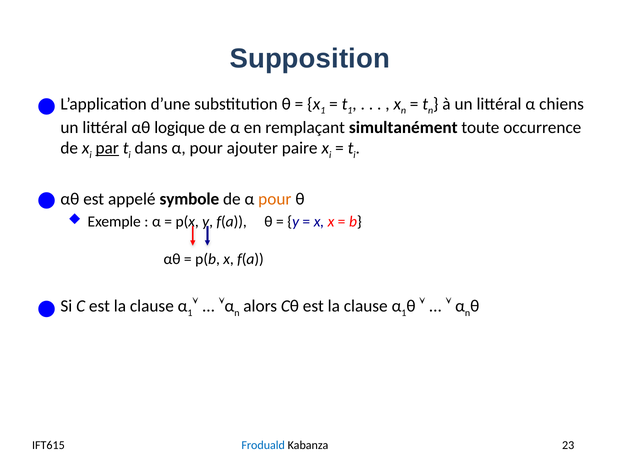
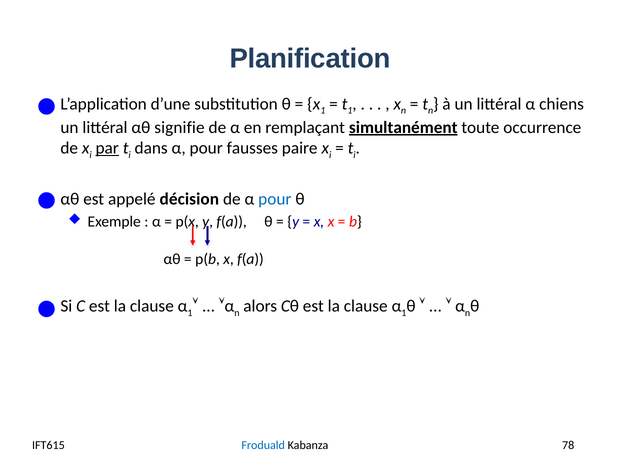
Supposition: Supposition -> Planification (310, 59)
logique: logique -> signifie (179, 127)
simultanément underline: none -> present (403, 127)
ajouter: ajouter -> fausses (252, 148)
symbole: symbole -> décision (189, 199)
pour colour: orange -> blue (275, 199)
23: 23 -> 78 (568, 445)
